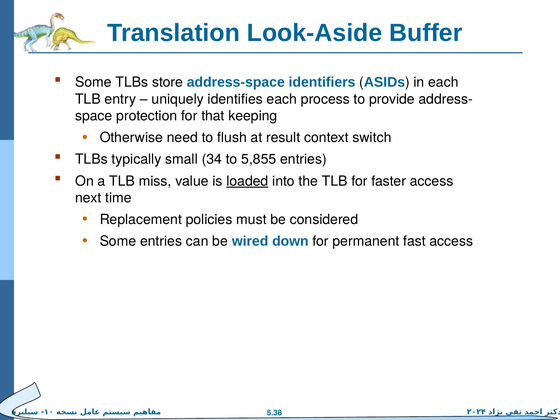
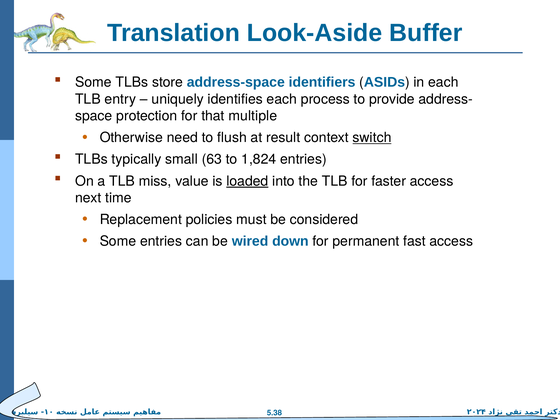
keeping: keeping -> multiple (253, 116)
switch underline: none -> present (372, 138)
34: 34 -> 63 (212, 159)
5,855: 5,855 -> 1,824 (259, 159)
